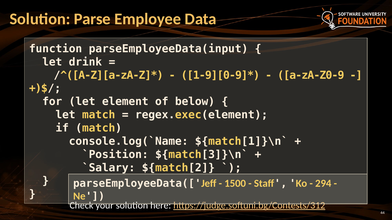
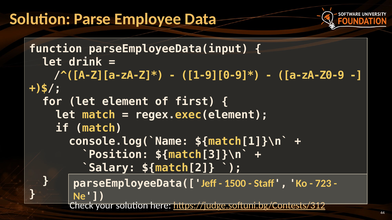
below: below -> first (195, 102)
294: 294 -> 723 (323, 184)
